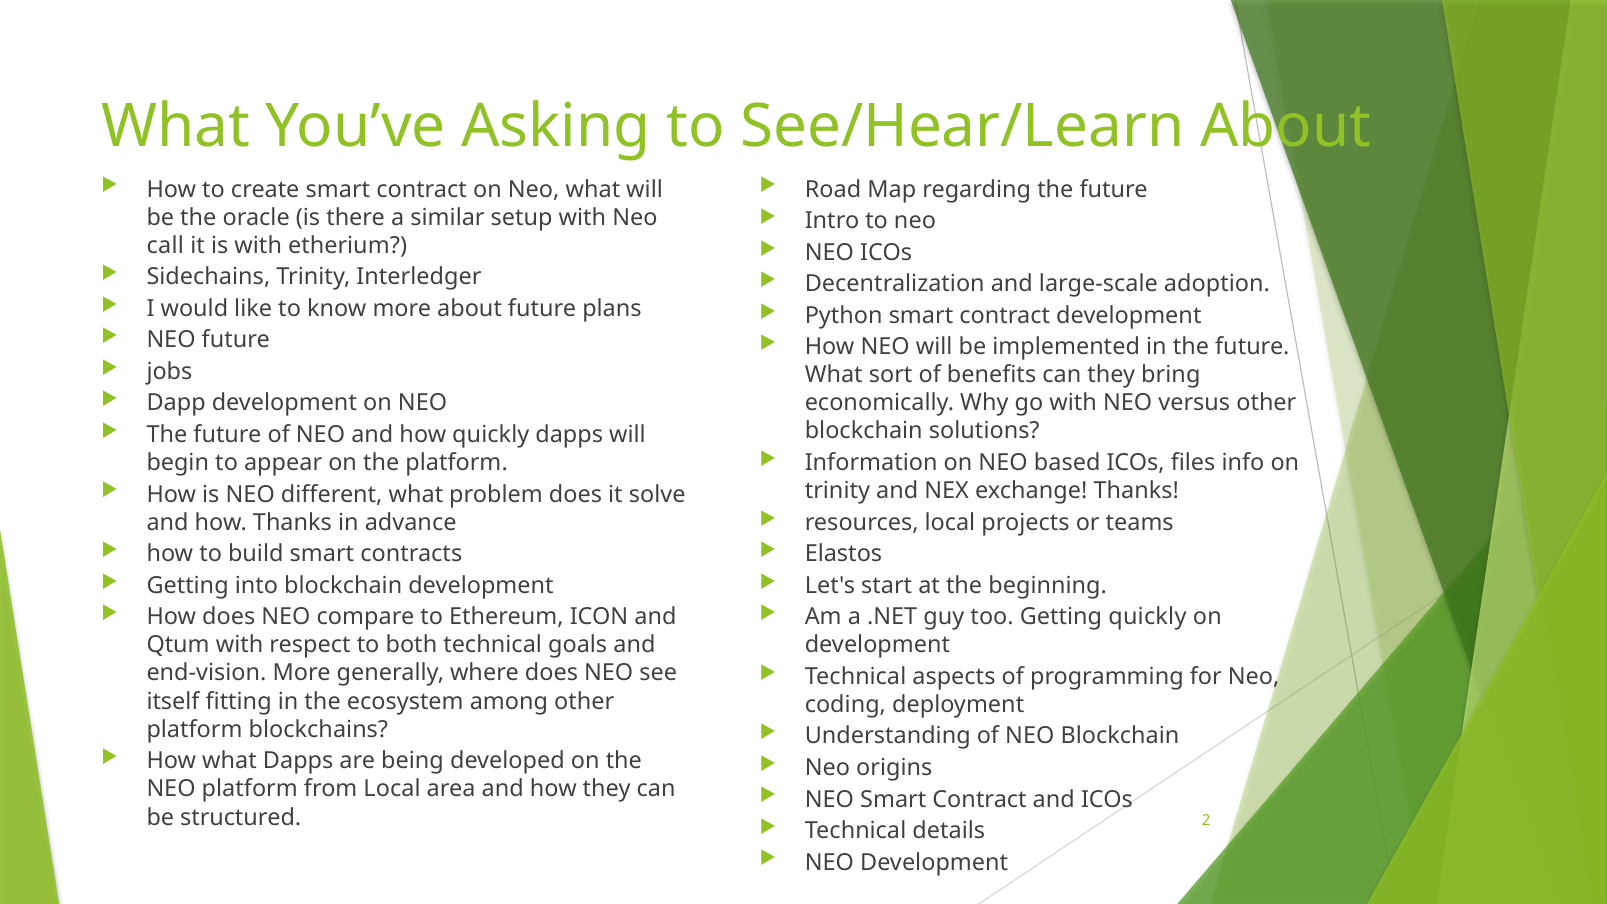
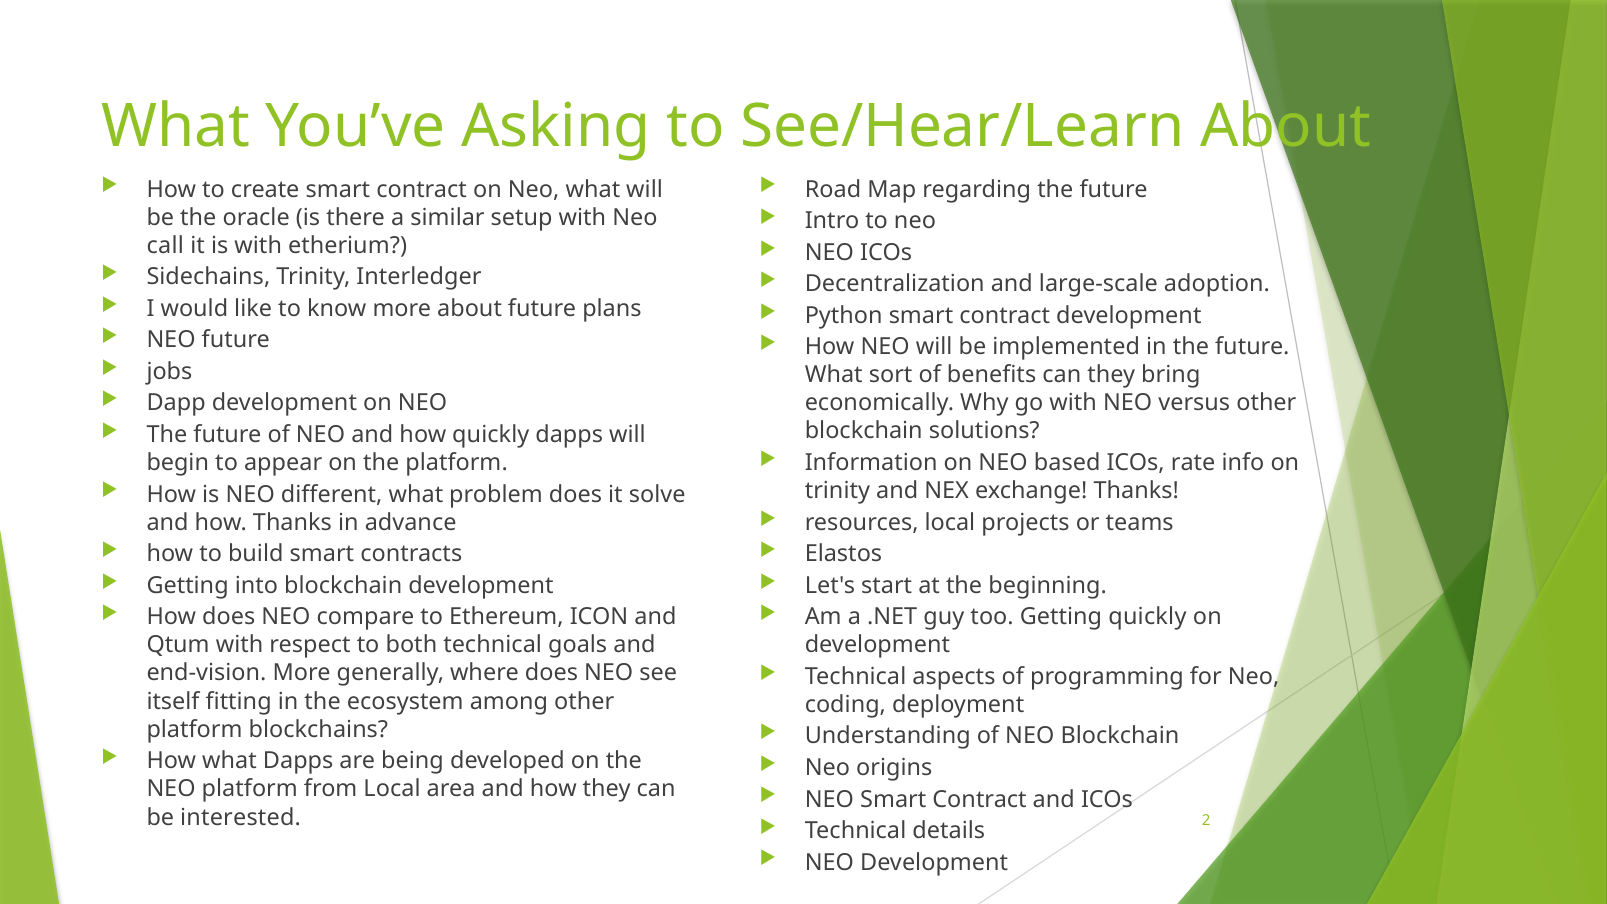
files: files -> rate (1193, 463)
structured: structured -> interested (241, 817)
